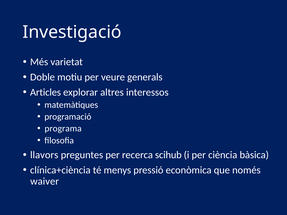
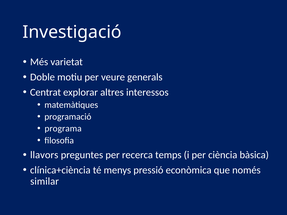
Articles: Articles -> Centrat (46, 92)
scihub: scihub -> temps (168, 155)
waiver: waiver -> similar (45, 181)
